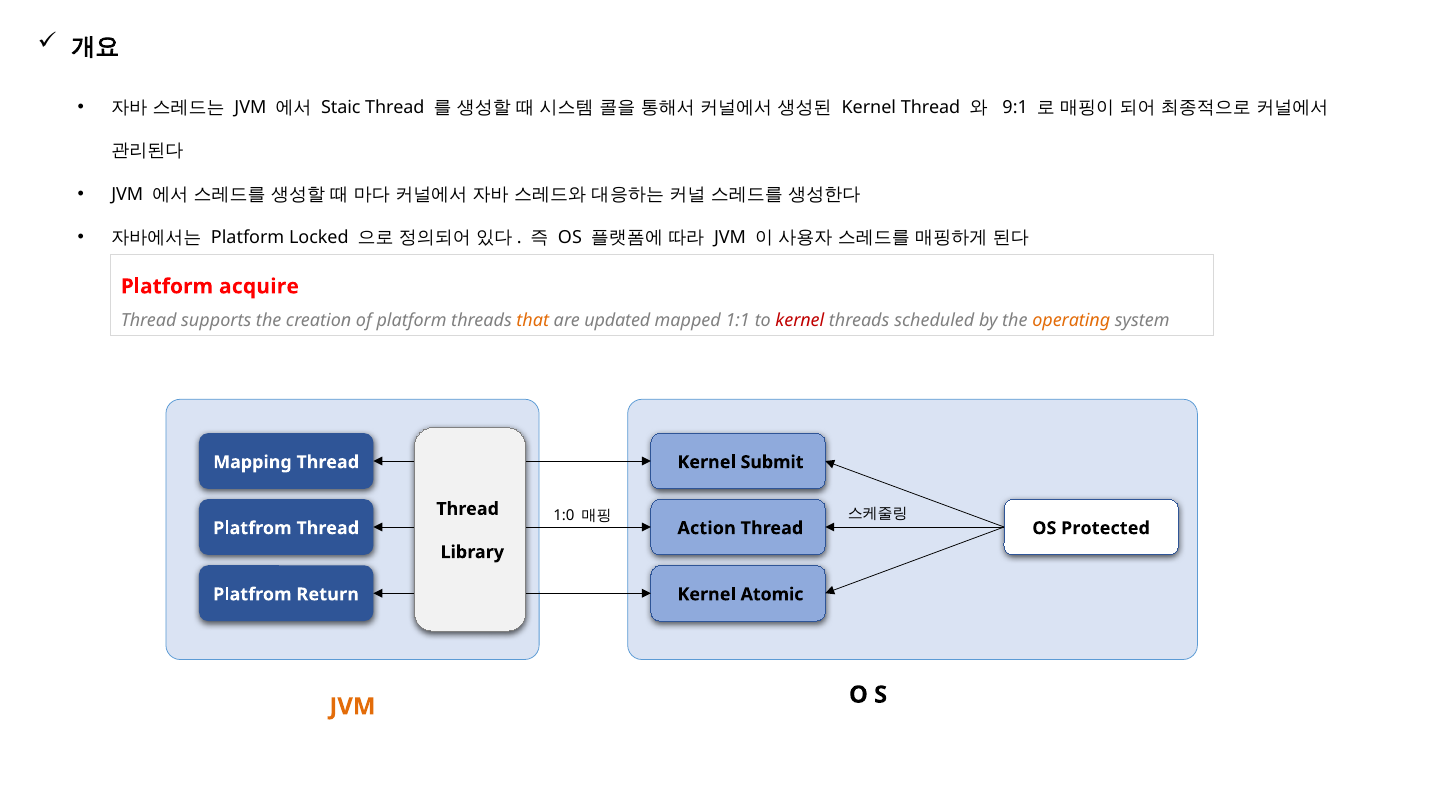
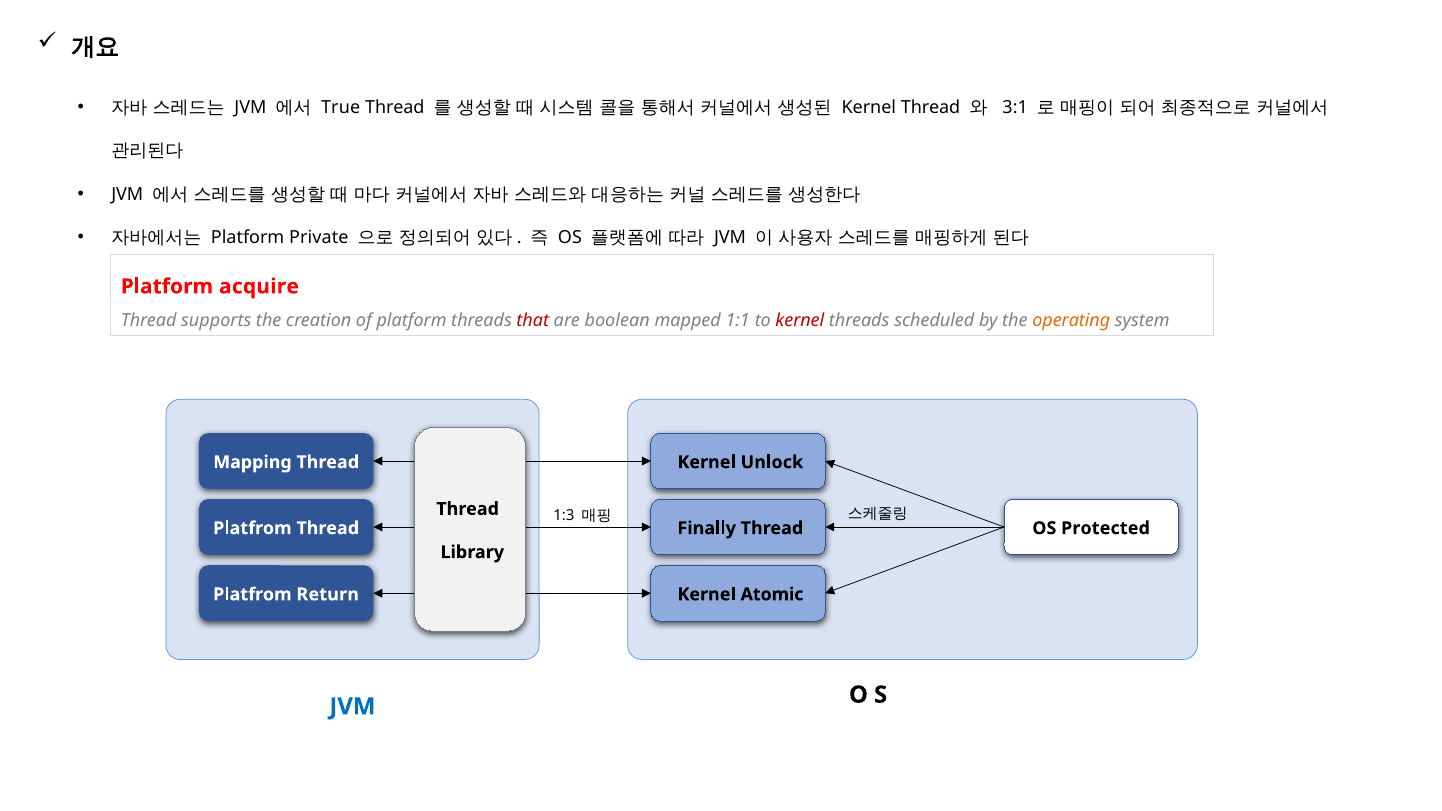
Staic: Staic -> True (341, 108)
9:1: 9:1 -> 3:1 (1015, 108)
Locked: Locked -> Private (319, 238)
that colour: orange -> red (533, 321)
updated: updated -> boolean (617, 321)
Submit: Submit -> Unlock (772, 462)
1:0: 1:0 -> 1:3 (564, 516)
Action: Action -> Finally (707, 528)
JVM colour: orange -> blue (352, 707)
